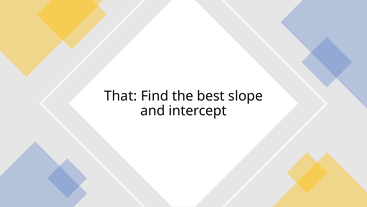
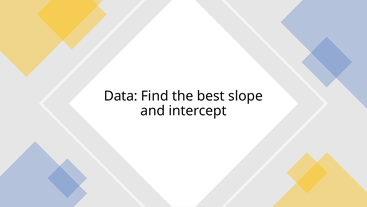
That: That -> Data (121, 96)
